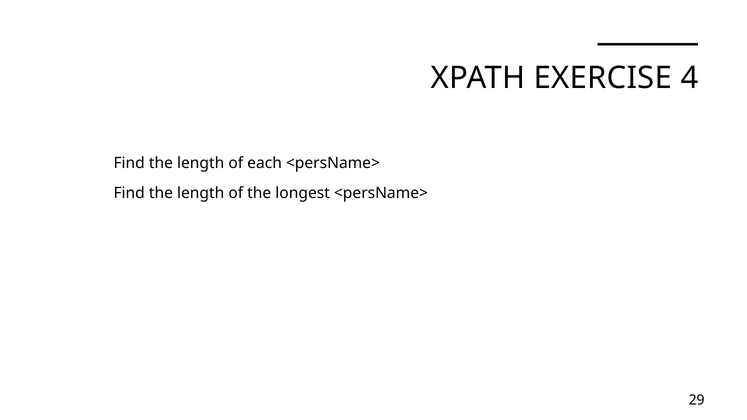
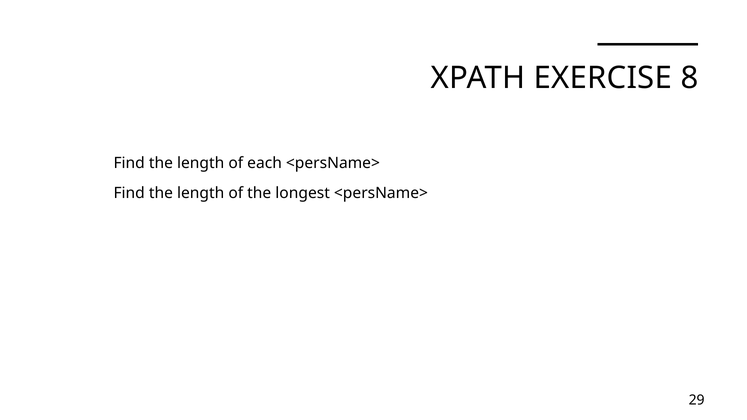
4: 4 -> 8 (689, 78)
